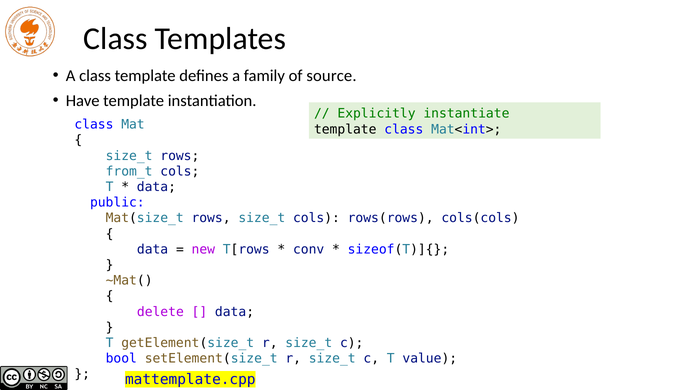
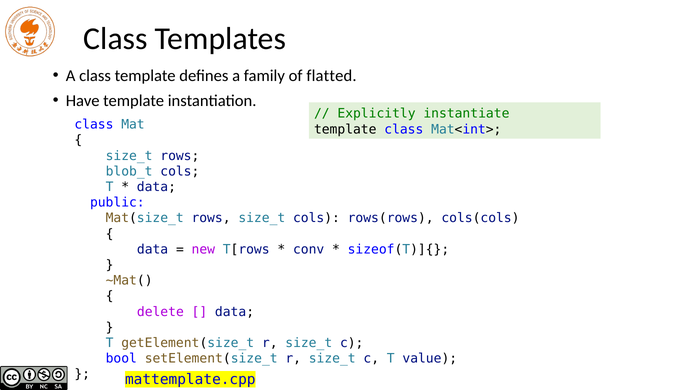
source: source -> flatted (332, 75)
from_t: from_t -> blob_t (129, 171)
